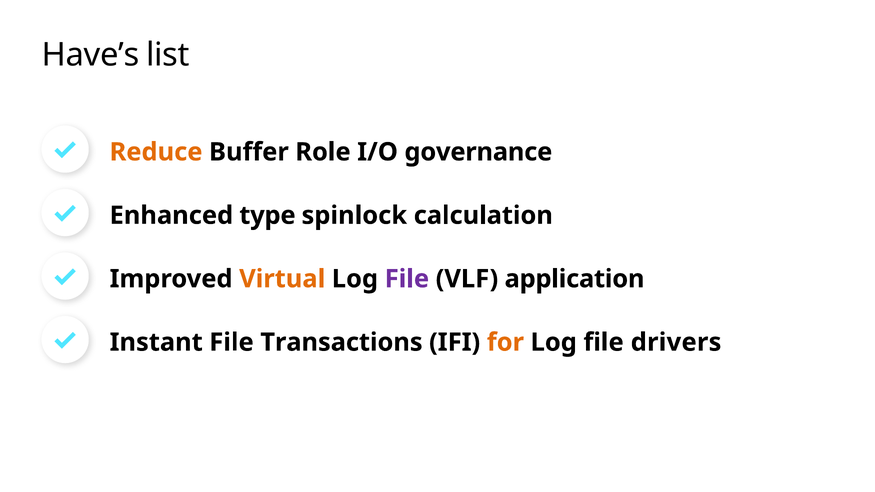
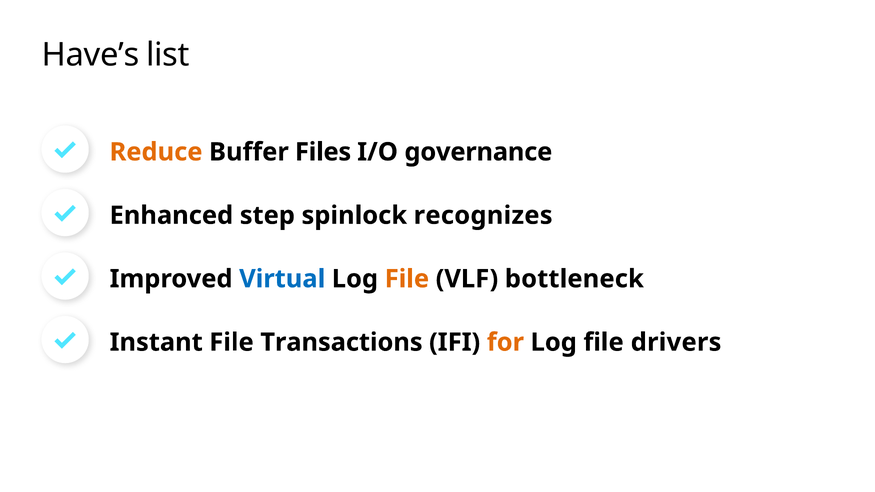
Role: Role -> Files (323, 152)
type: type -> step (267, 216)
calculation: calculation -> recognizes (483, 216)
Virtual colour: orange -> blue (282, 279)
File colour: purple -> orange (407, 279)
application: application -> bottleneck (574, 279)
